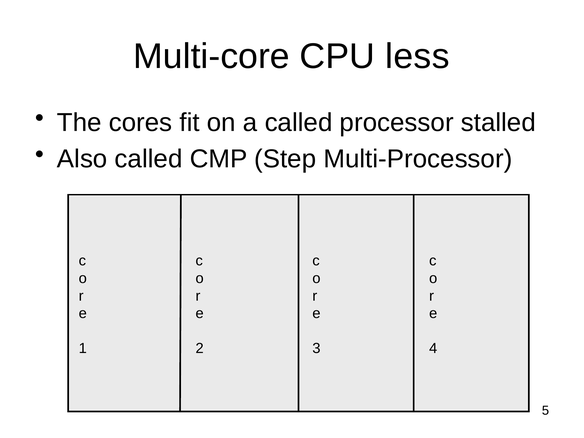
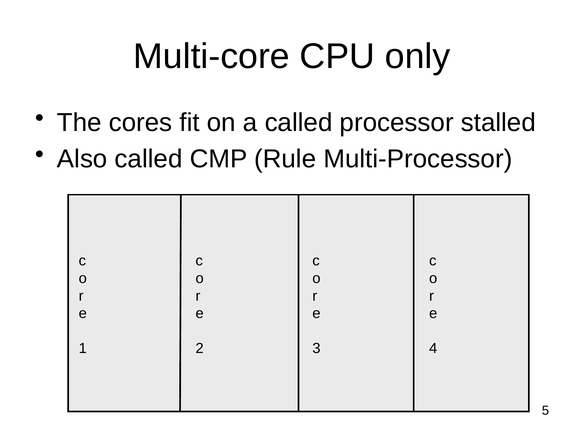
less: less -> only (418, 57)
Step: Step -> Rule (285, 159)
